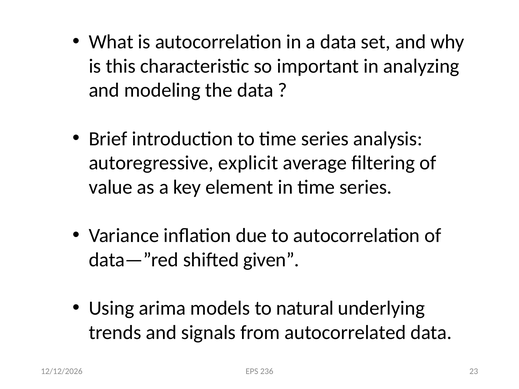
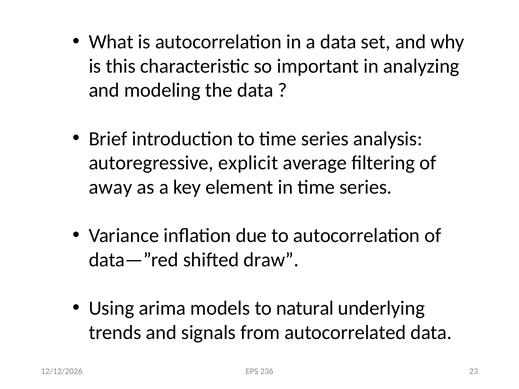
value: value -> away (110, 187)
given: given -> draw (271, 260)
